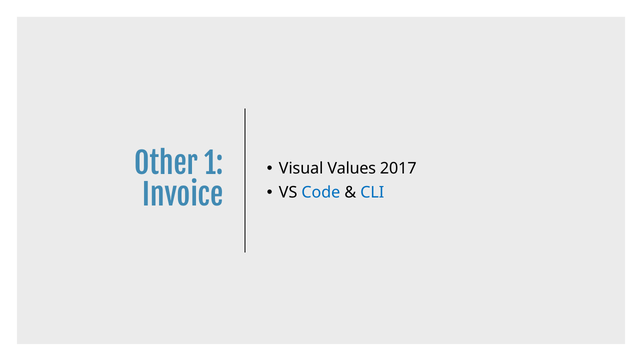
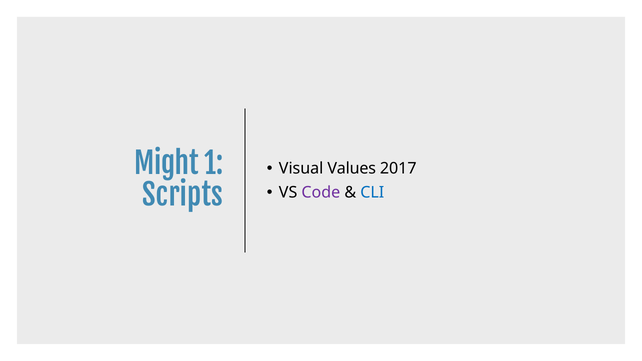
Other: Other -> Might (166, 164)
Code colour: blue -> purple (321, 192)
Invoice: Invoice -> Scripts (183, 196)
